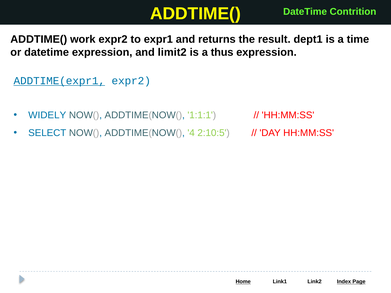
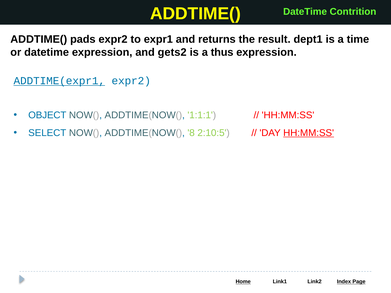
work: work -> pads (83, 39)
limit2: limit2 -> gets2 (172, 52)
WIDELY: WIDELY -> OBJECT (47, 115)
4: 4 -> 8 (191, 133)
HH:MM:SS underline: none -> present (309, 133)
